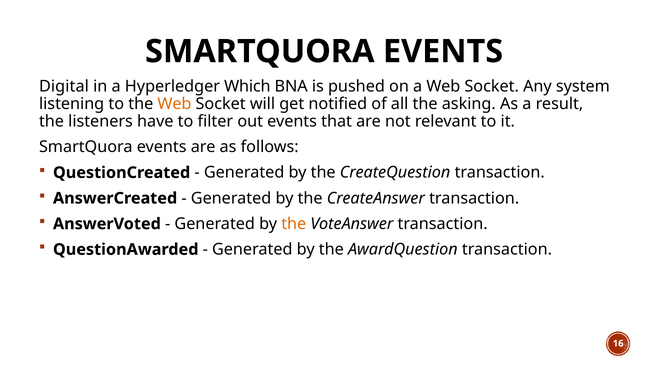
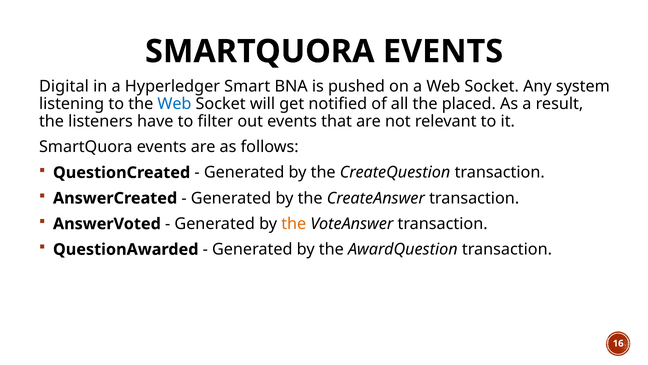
Which: Which -> Smart (247, 86)
Web colour: orange -> blue (174, 104)
asking: asking -> placed (469, 104)
